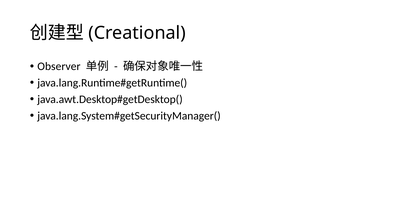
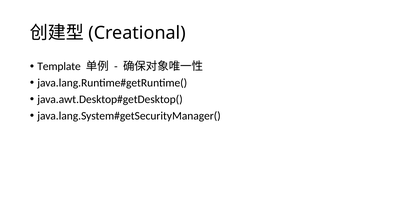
Observer: Observer -> Template (59, 66)
